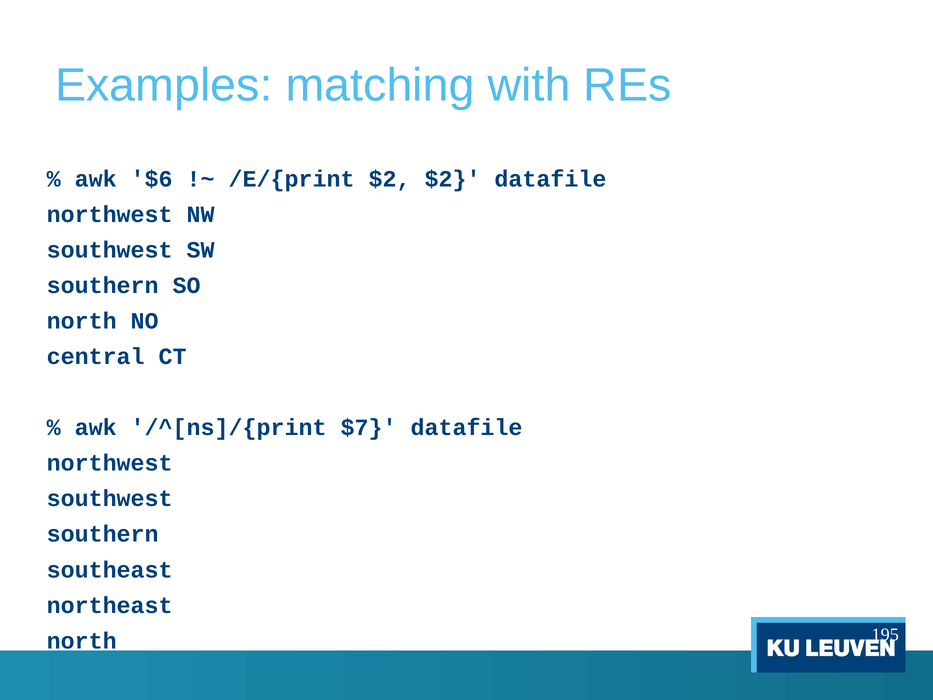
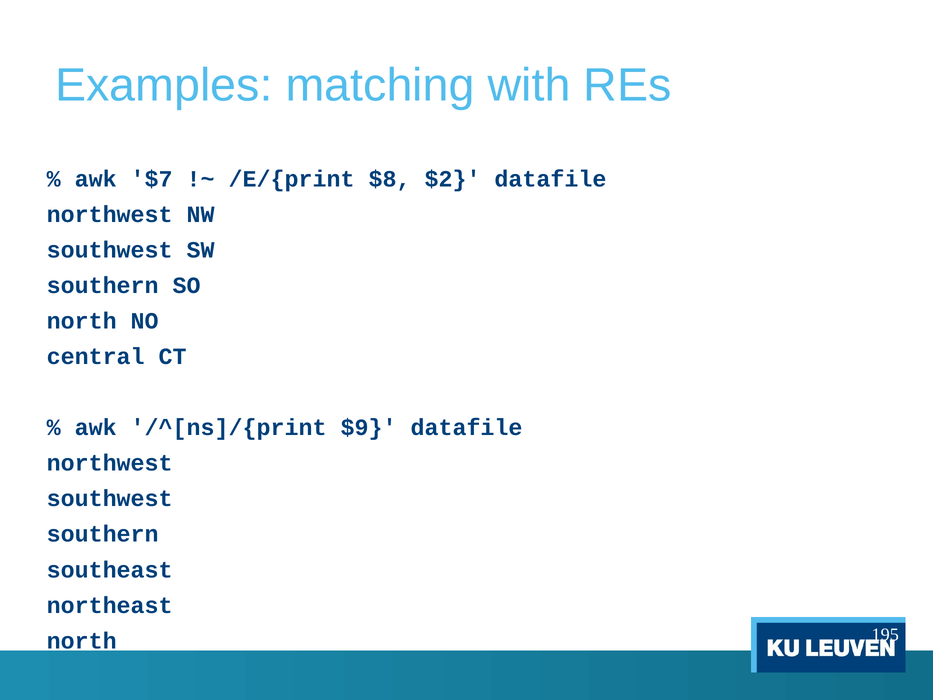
$6: $6 -> $7 (152, 179)
/E/{print $2: $2 -> $8 (390, 179)
$7: $7 -> $9 (369, 428)
